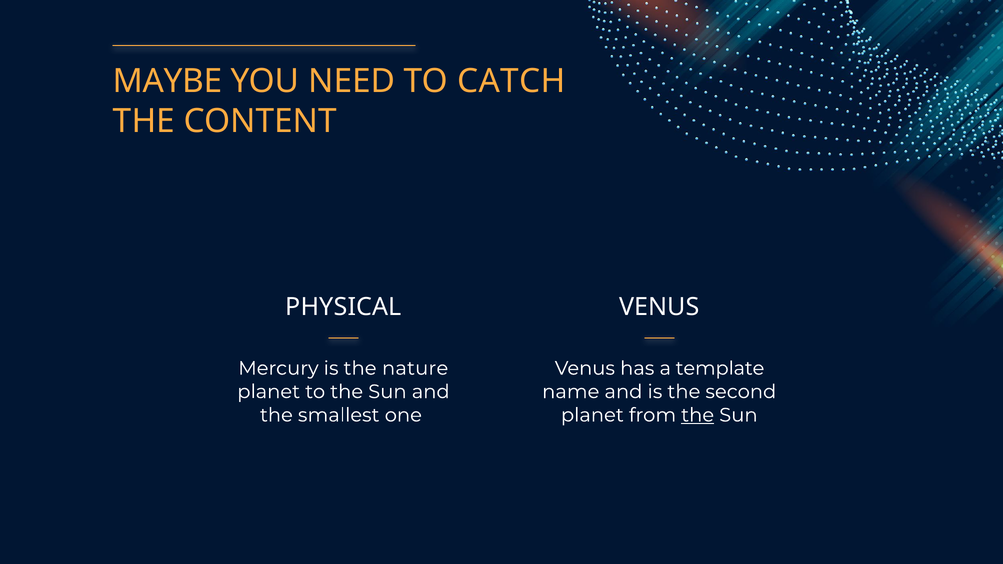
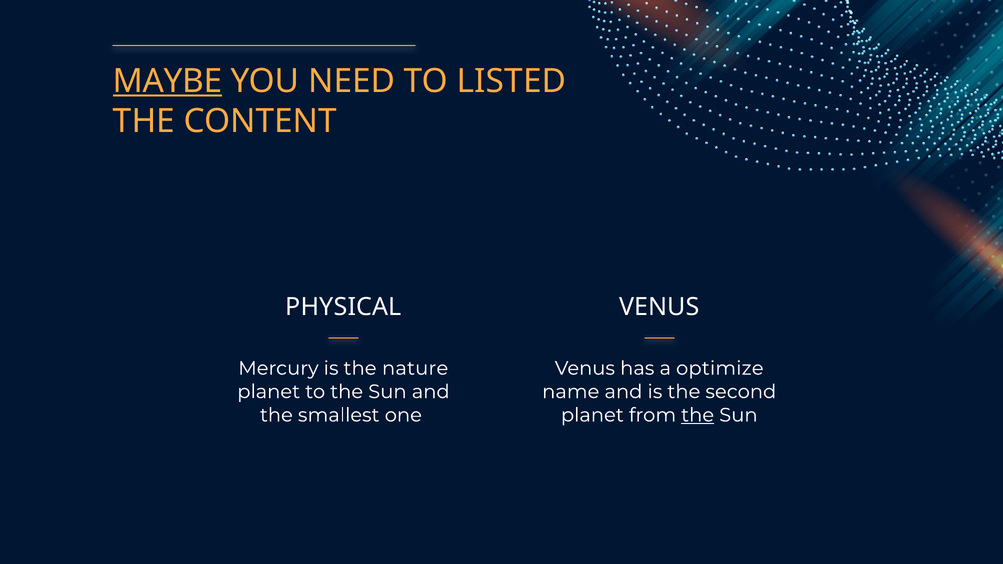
MAYBE underline: none -> present (168, 81)
CATCH: CATCH -> LISTED (511, 81)
template: template -> optimize (720, 368)
